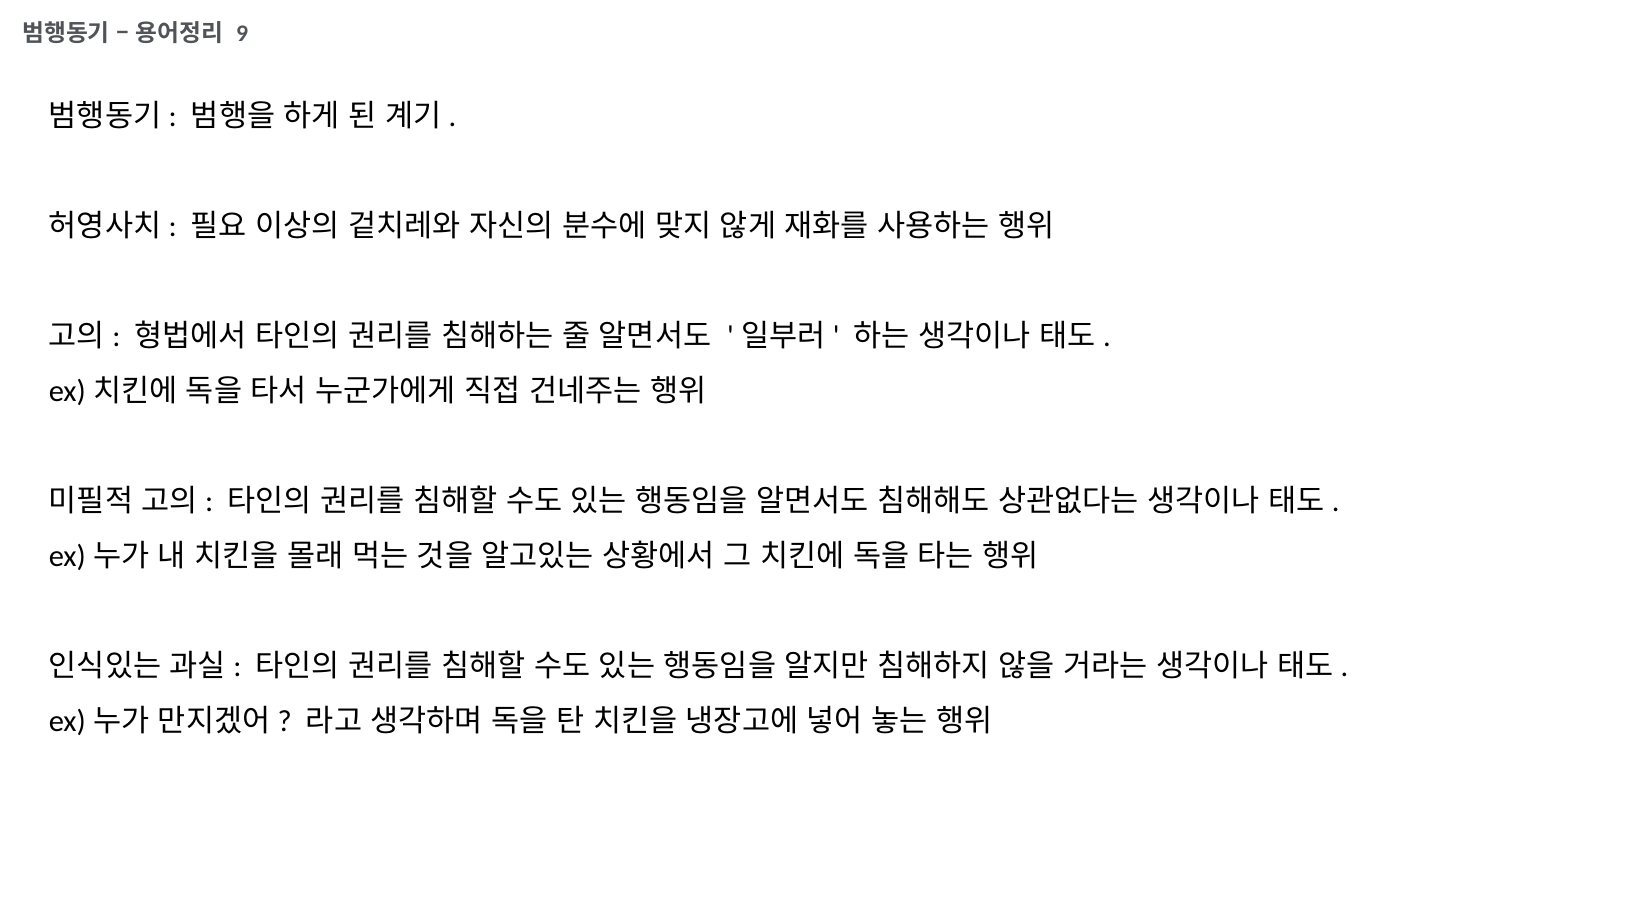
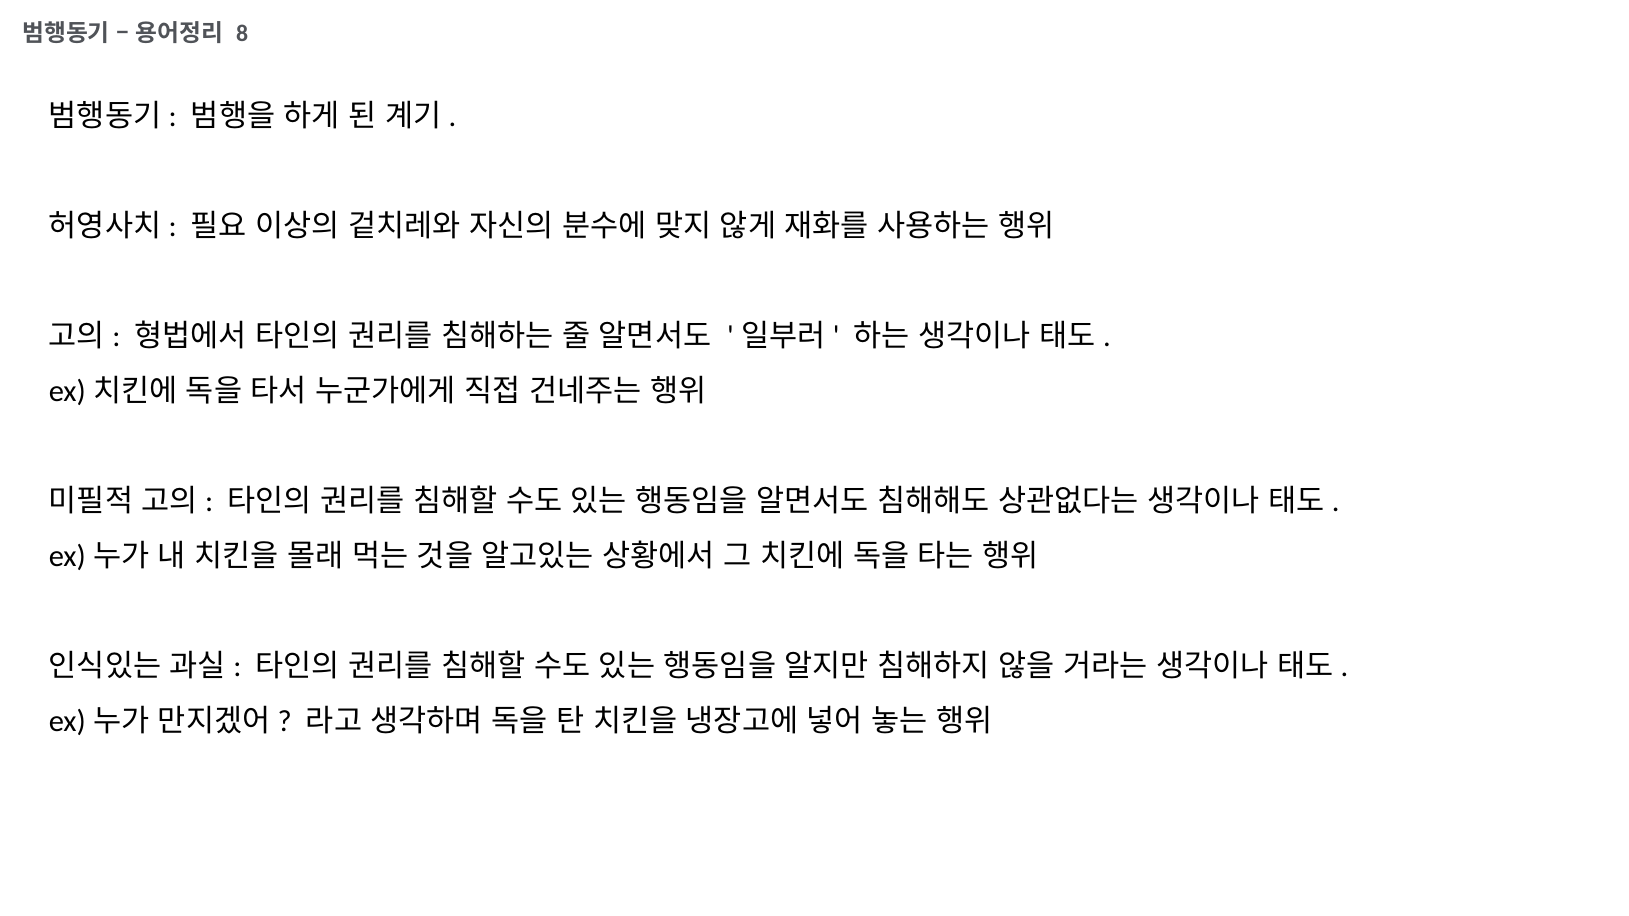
9: 9 -> 8 (242, 34)
